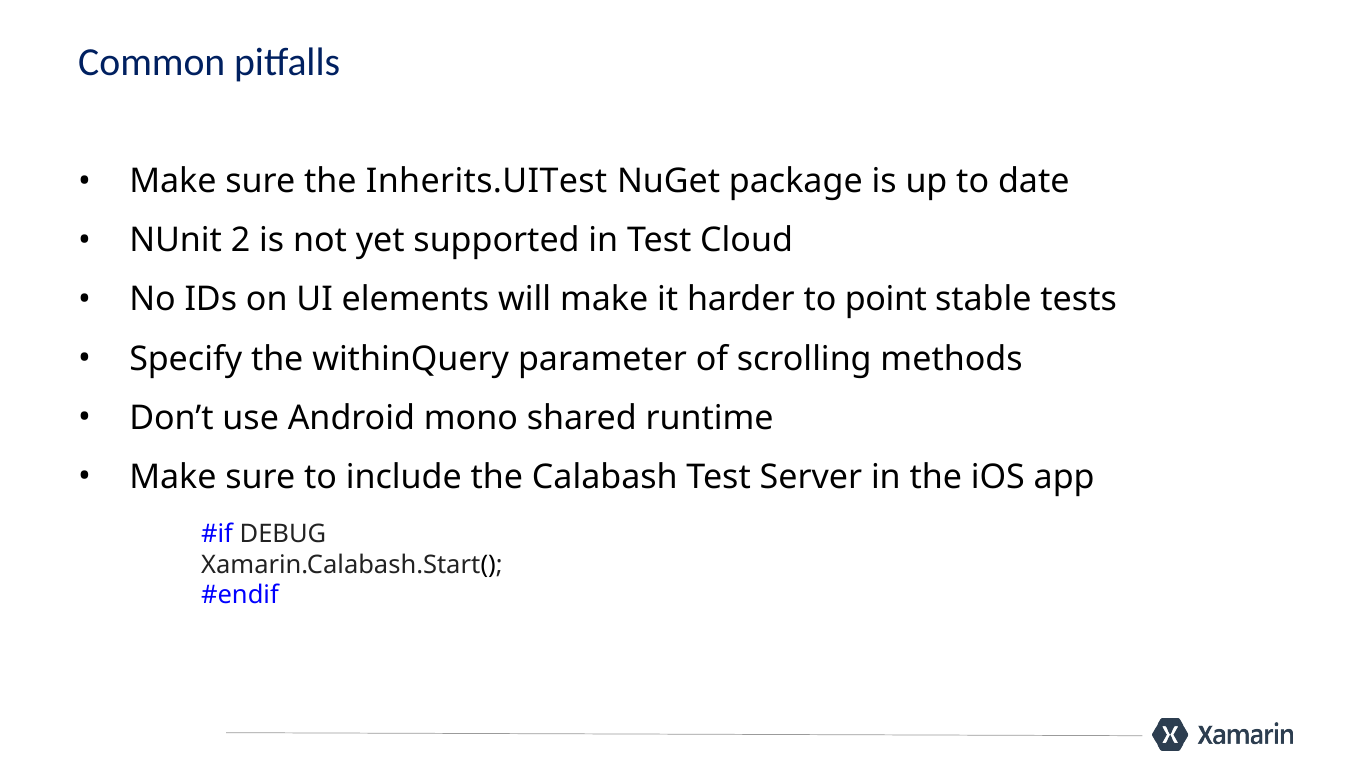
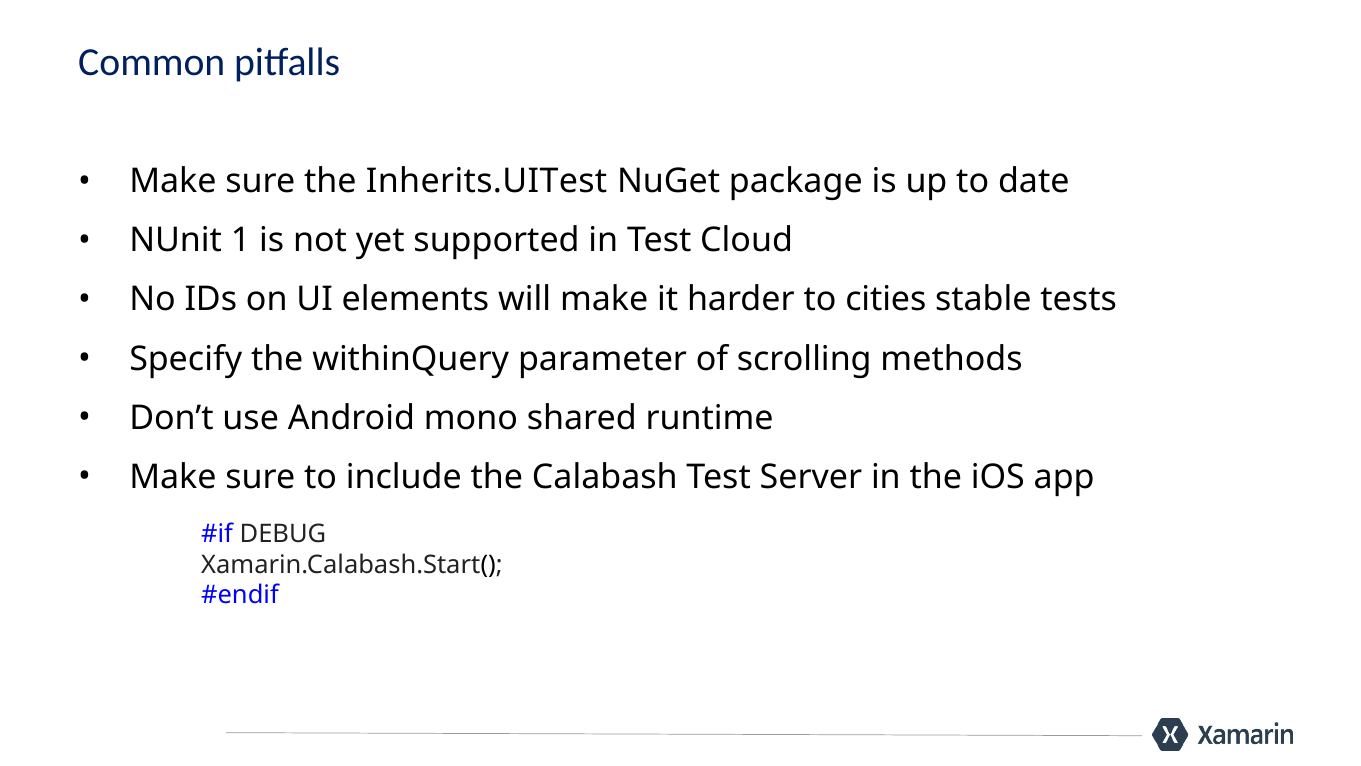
2: 2 -> 1 (241, 240)
point: point -> cities (886, 300)
